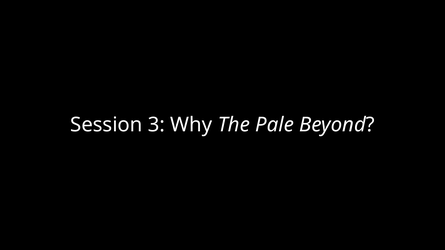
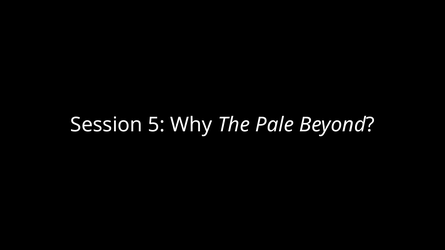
3: 3 -> 5 (156, 125)
